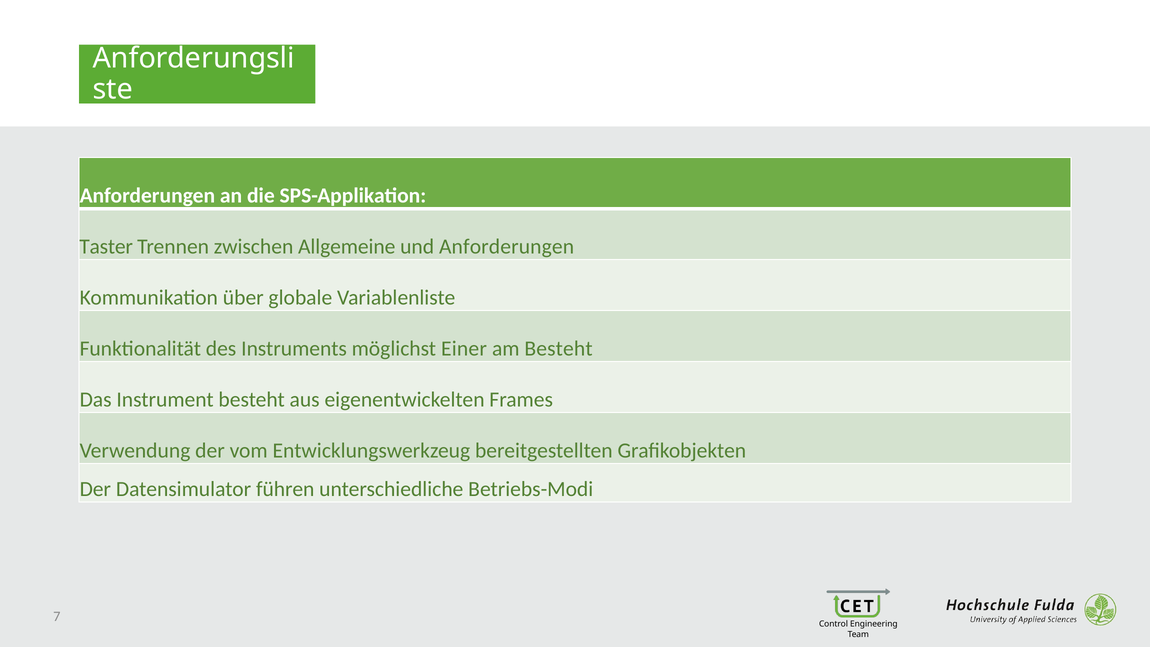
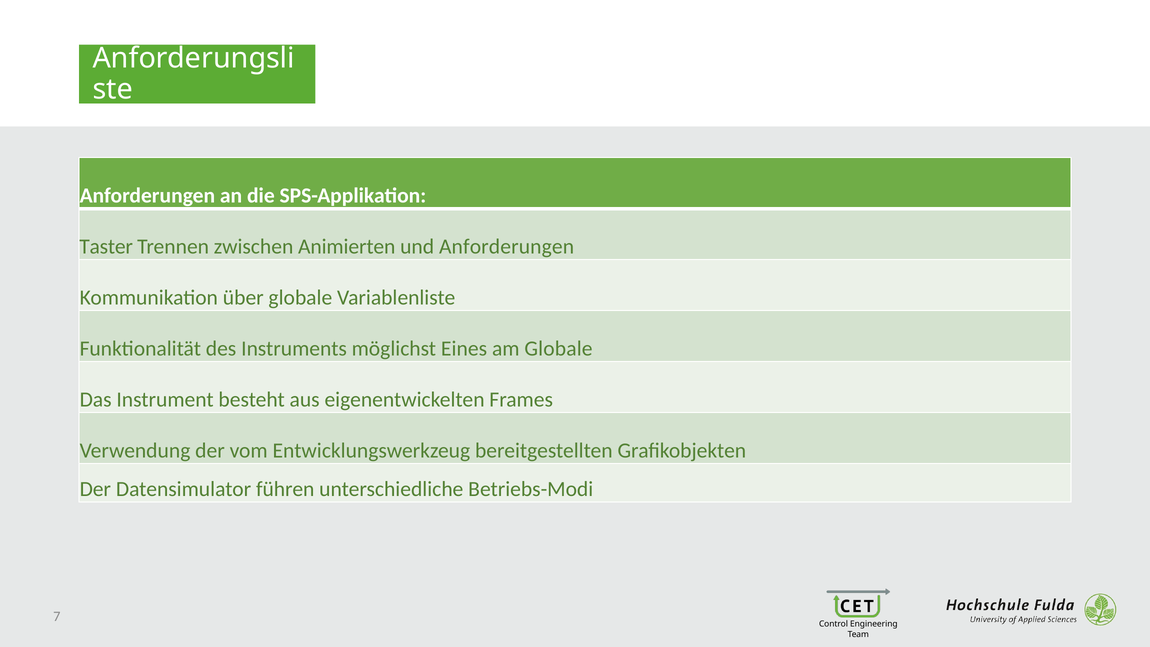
Allgemeine: Allgemeine -> Animierten (347, 247)
Einer: Einer -> Eines (464, 349)
am Besteht: Besteht -> Globale (559, 349)
